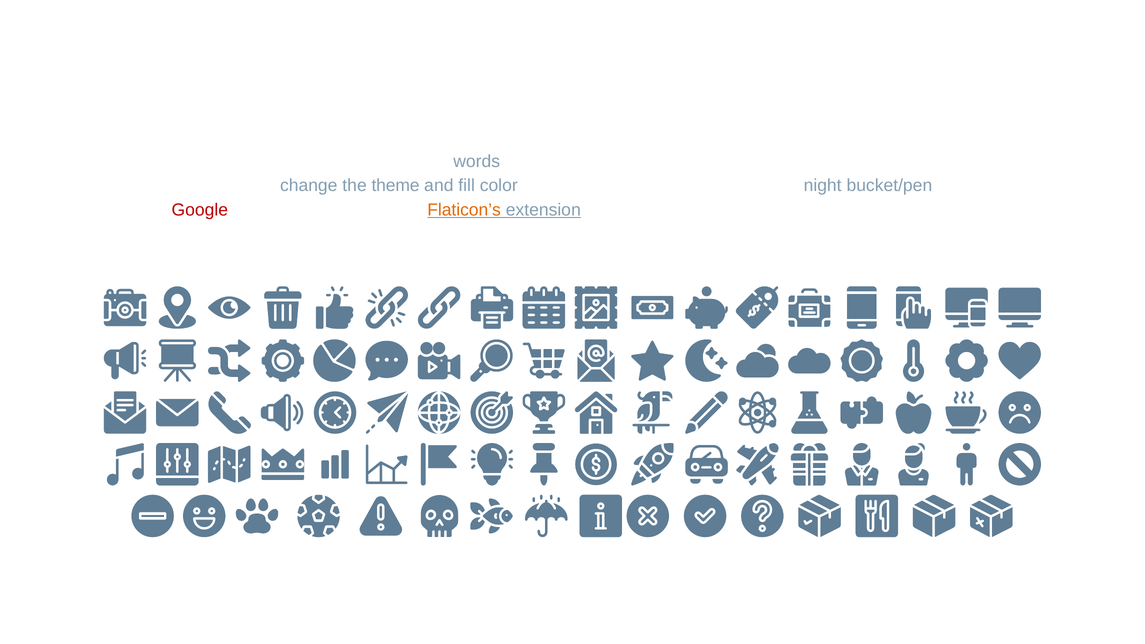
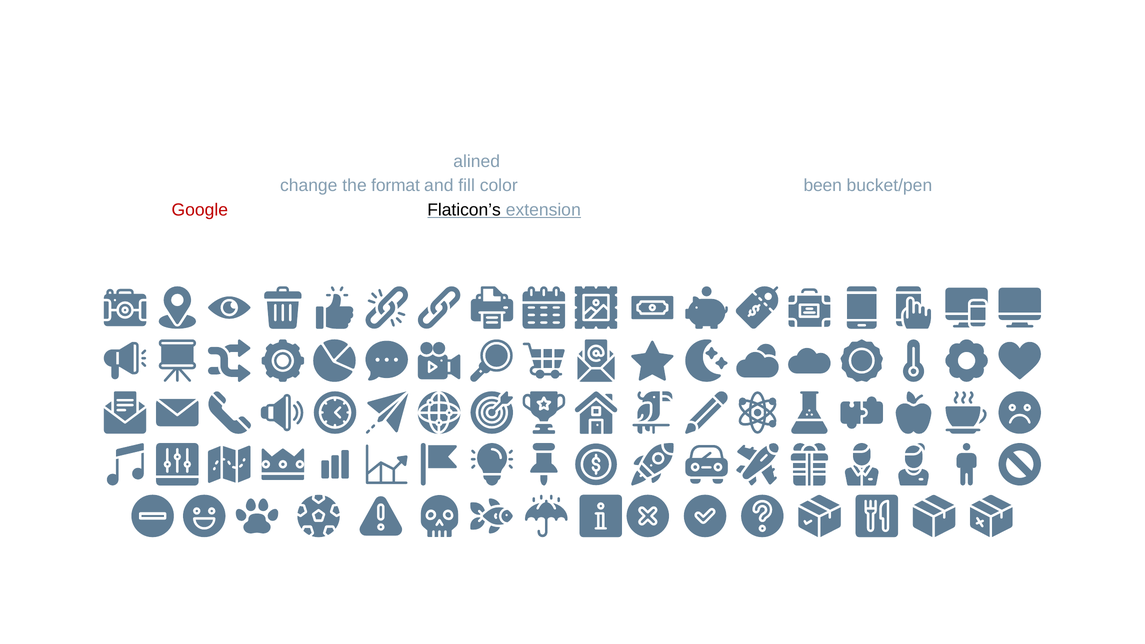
words: words -> alined (477, 162)
theme: theme -> format (396, 186)
night: night -> been (823, 186)
Flaticon’s colour: orange -> black (464, 210)
